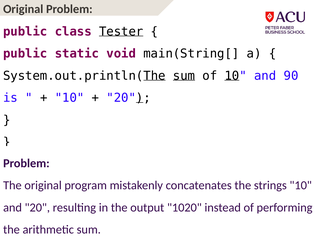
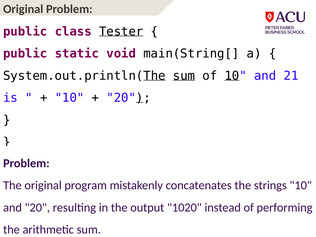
90: 90 -> 21 (291, 76)
